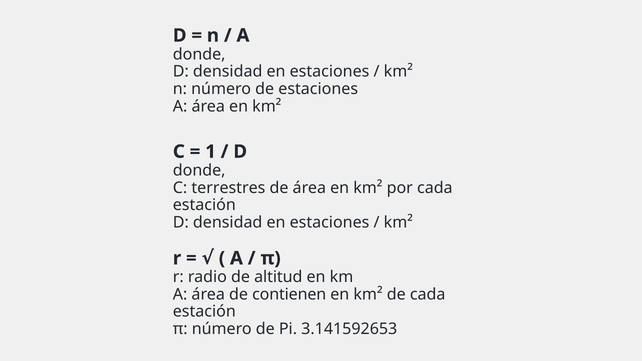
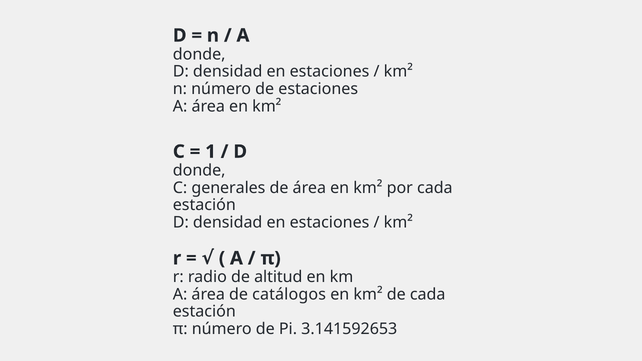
terrestres: terrestres -> generales (228, 188)
contienen: contienen -> catálogos (289, 294)
